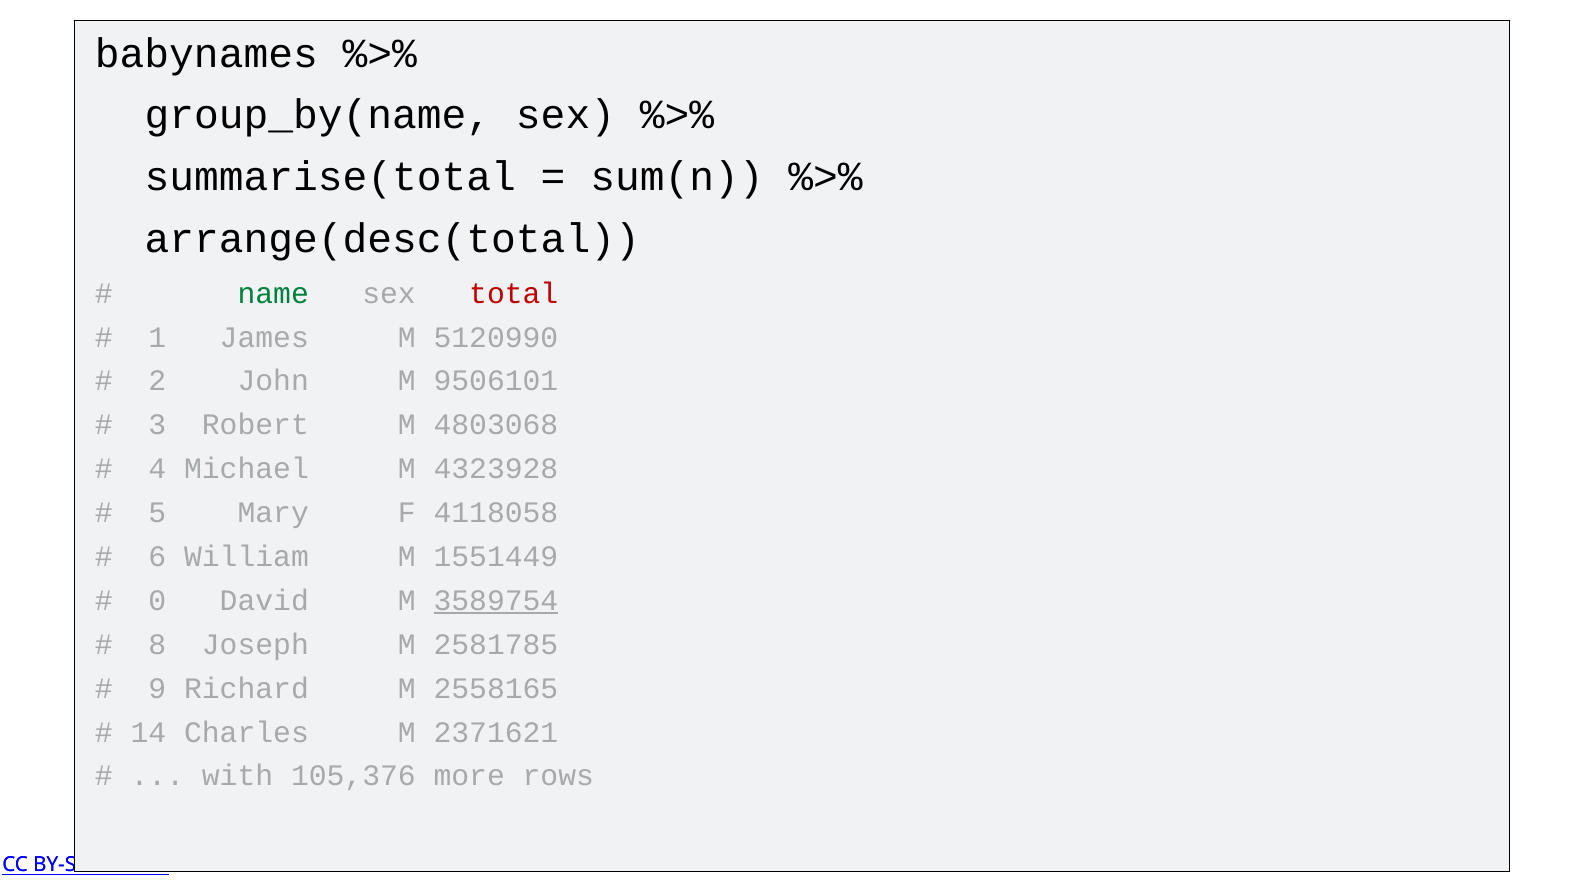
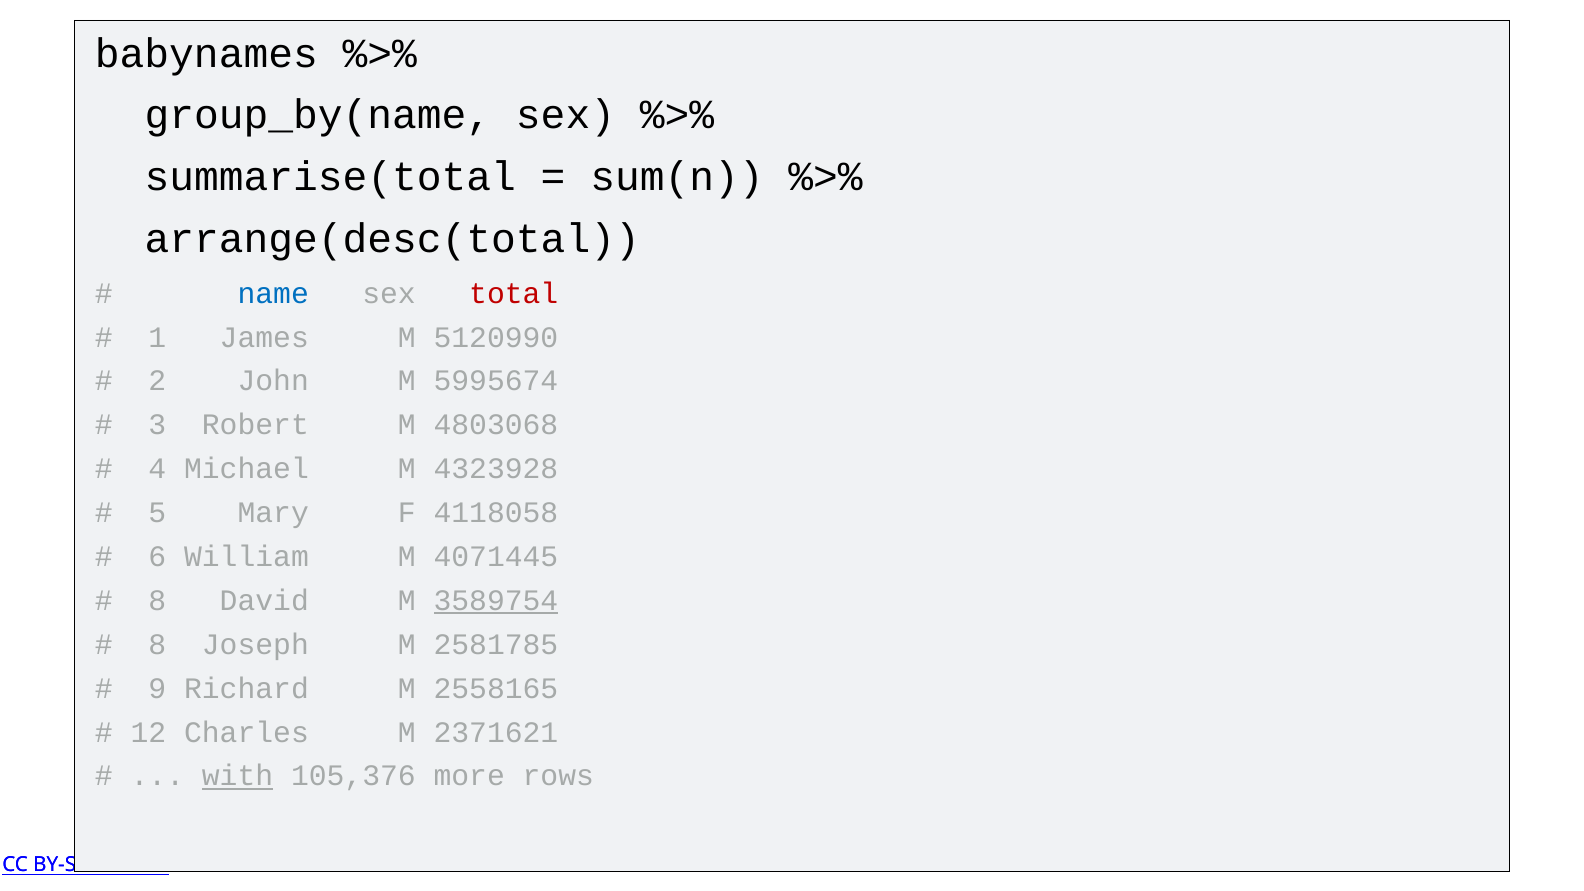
name colour: green -> blue (273, 293)
9506101: 9506101 -> 5995674 (496, 381)
1551449: 1551449 -> 4071445 (496, 557)
0: 0 -> 8 (157, 601)
14: 14 -> 12 (148, 732)
with underline: none -> present (238, 776)
